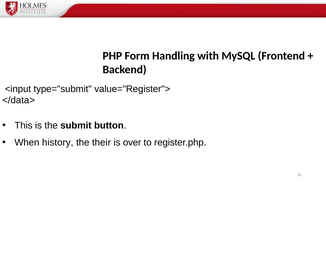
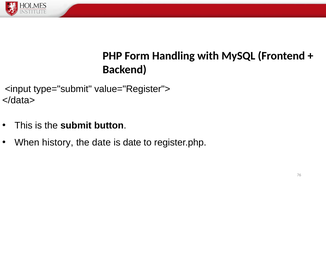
the their: their -> date (101, 143)
is over: over -> date (132, 143)
